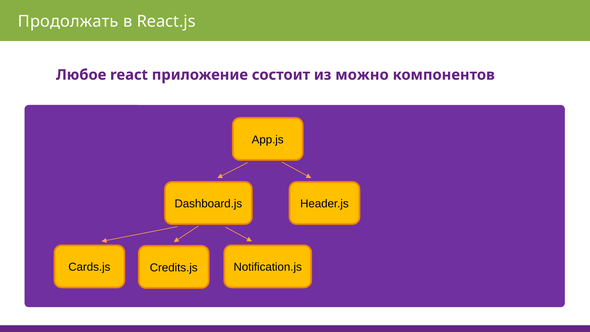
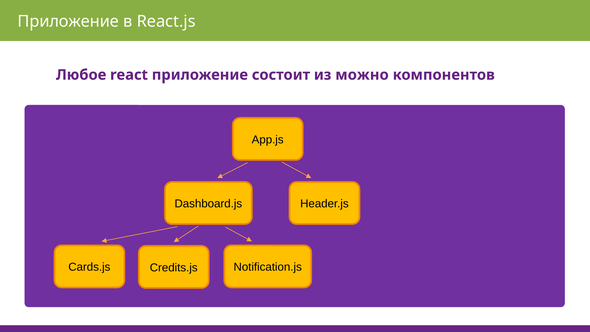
Продолжать: Продолжать -> Приложение (68, 21)
